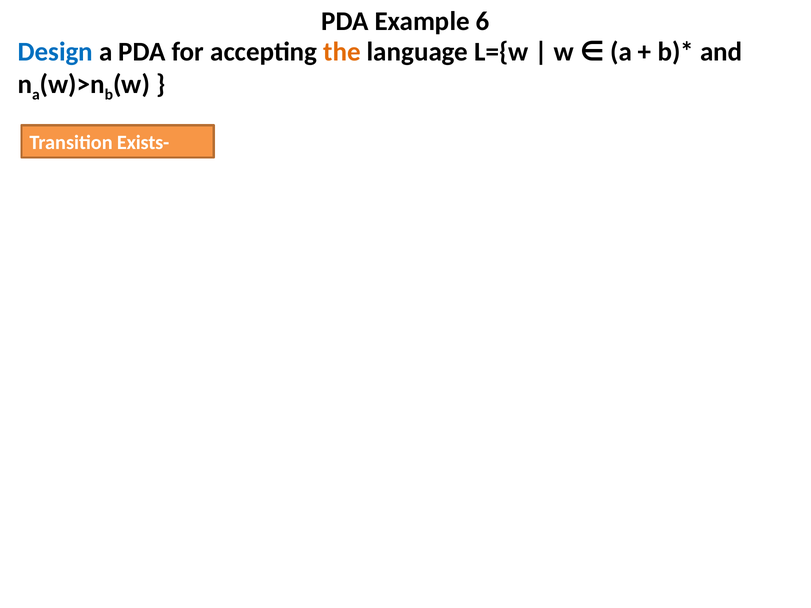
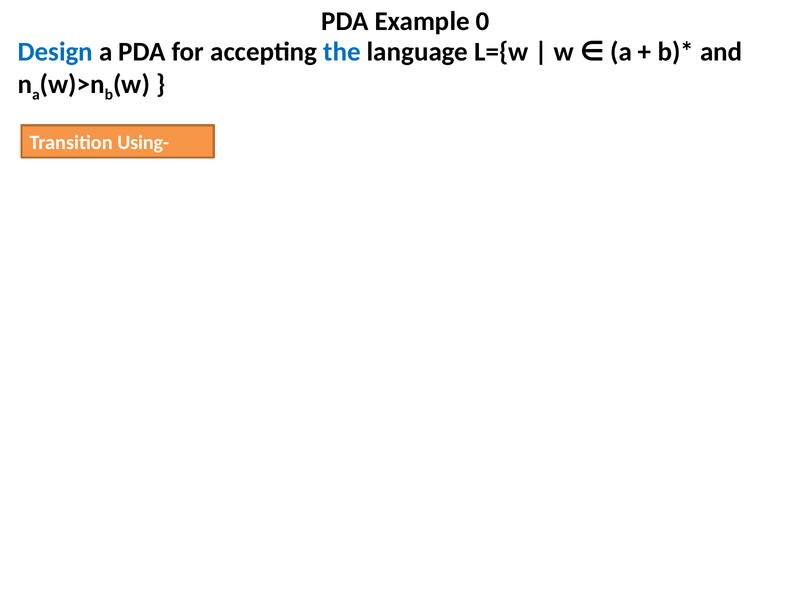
6: 6 -> 0 (483, 21)
the colour: orange -> blue (342, 52)
Exists-: Exists- -> Using- (143, 143)
